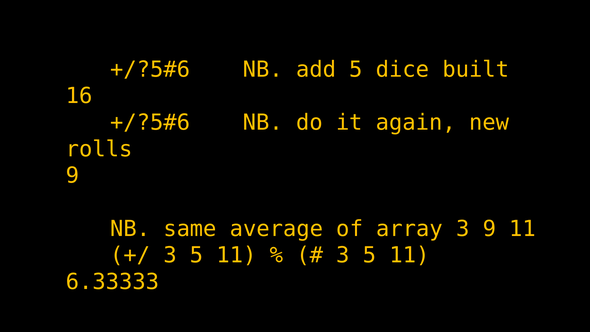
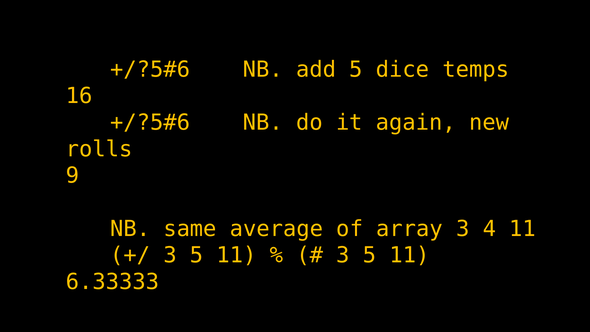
built: built -> temps (476, 69)
3 9: 9 -> 4 (489, 229)
